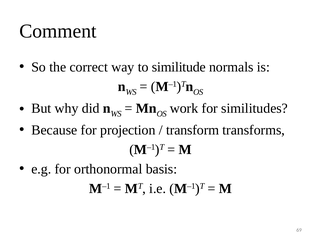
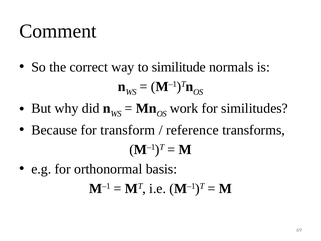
projection: projection -> transform (128, 130)
transform: transform -> reference (192, 130)
